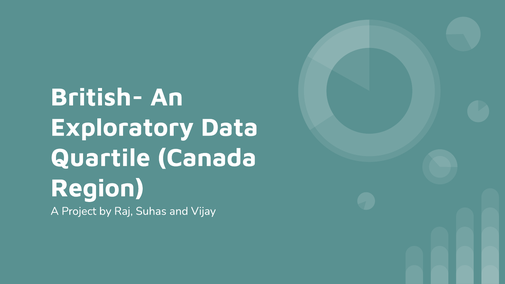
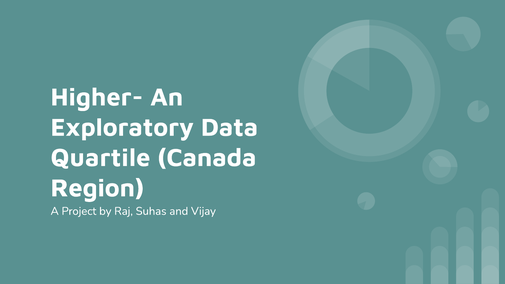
British-: British- -> Higher- (97, 97)
